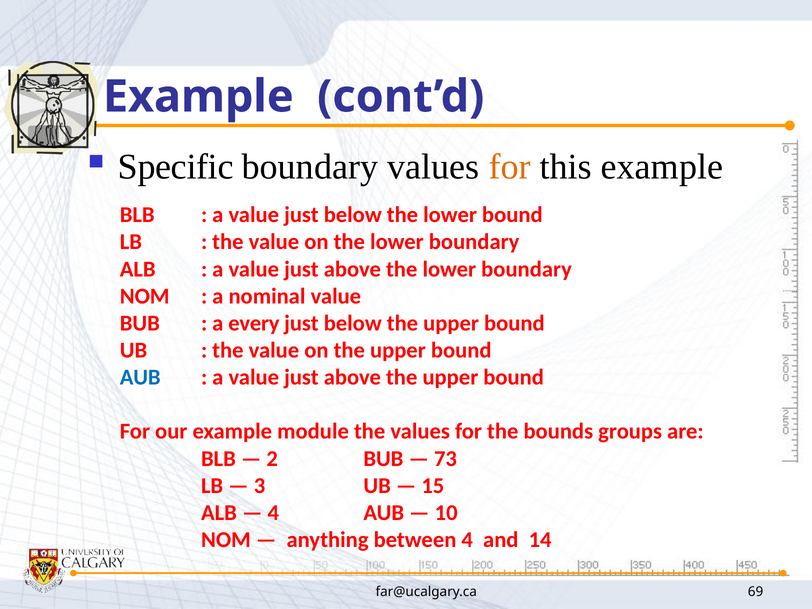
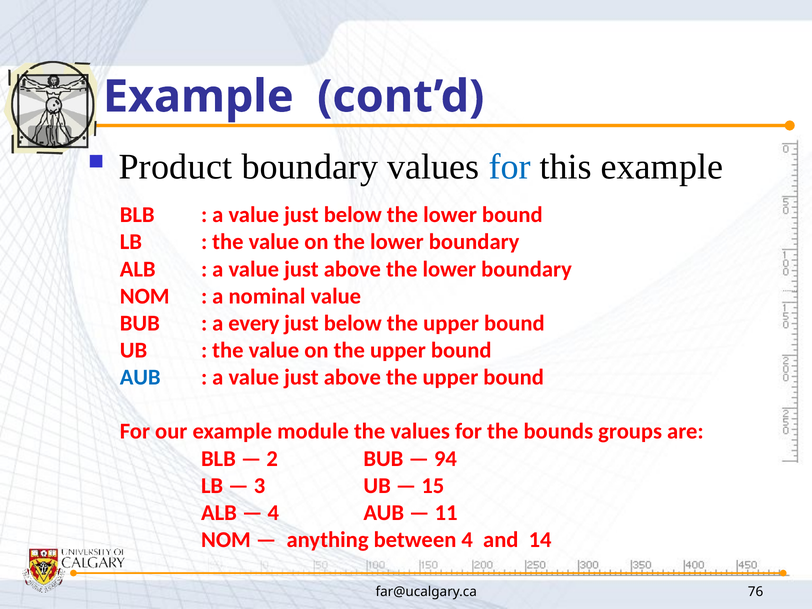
Specific: Specific -> Product (175, 167)
for colour: orange -> blue (510, 167)
73: 73 -> 94 (445, 459)
10: 10 -> 11 (446, 513)
69: 69 -> 76 (756, 592)
